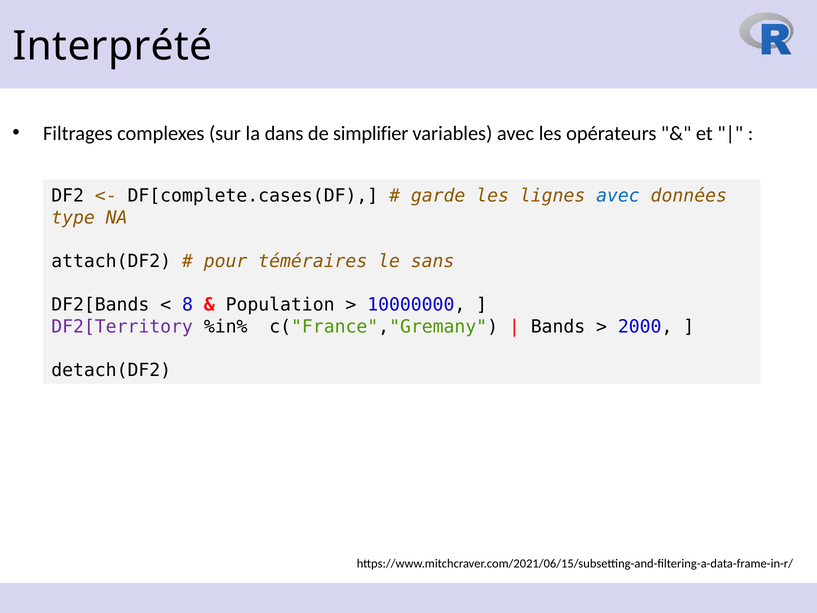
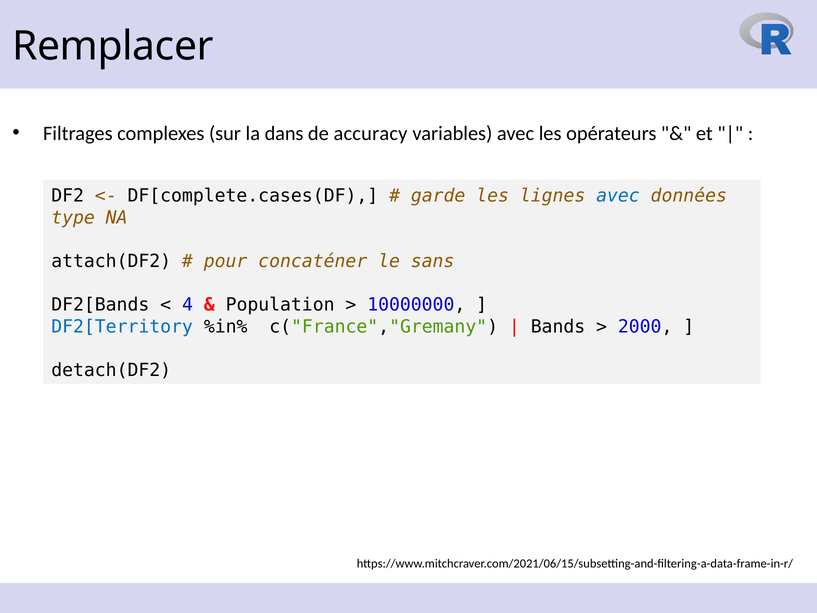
Interprété: Interprété -> Remplacer (113, 46)
simplifier: simplifier -> accuracy (371, 133)
téméraires: téméraires -> concaténer (313, 261)
8: 8 -> 4 (187, 305)
DF2[Territory colour: purple -> blue (122, 326)
